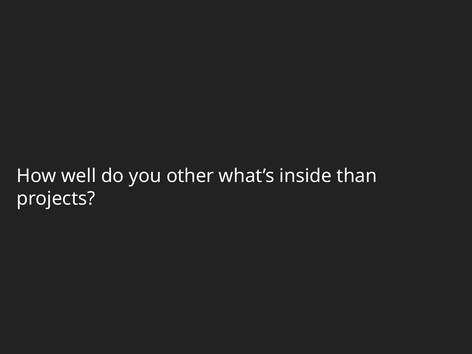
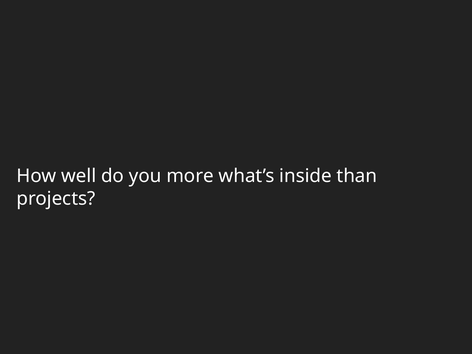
other: other -> more (190, 176)
